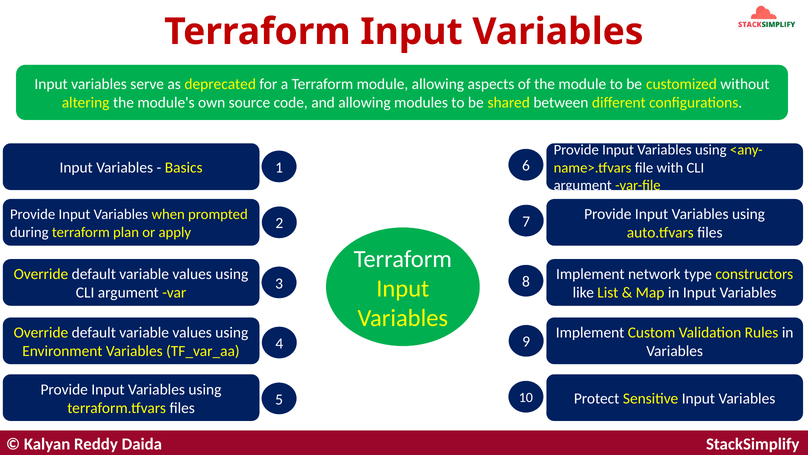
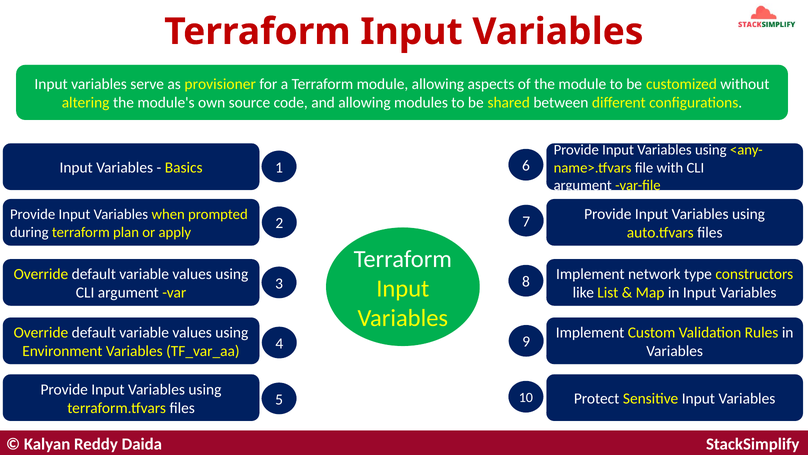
deprecated: deprecated -> provisioner (220, 84)
